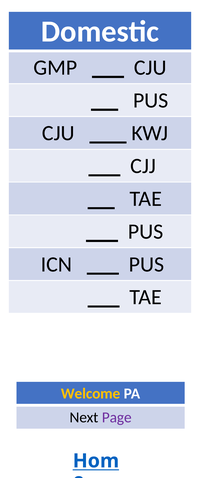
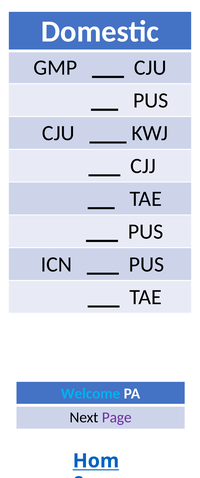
Welcome colour: yellow -> light blue (91, 394)
